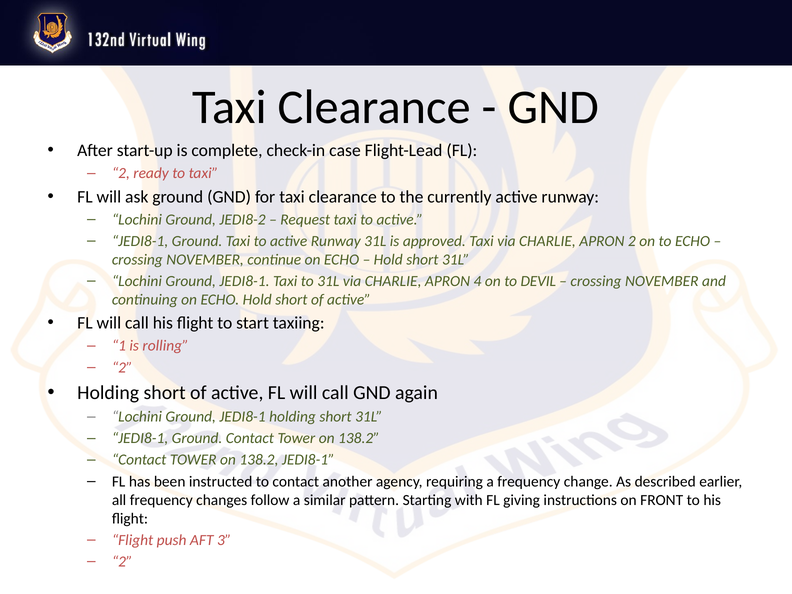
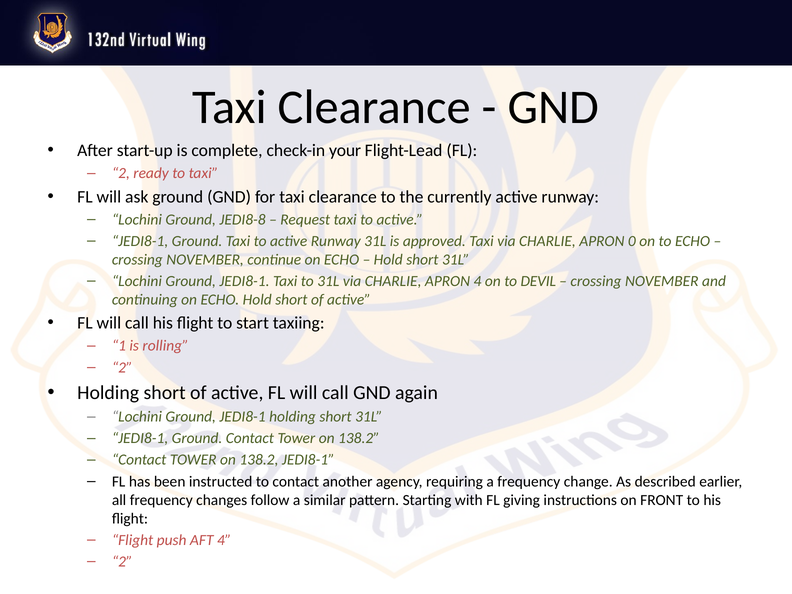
case: case -> your (345, 151)
JEDI8-2: JEDI8-2 -> JEDI8-8 (243, 220)
APRON 2: 2 -> 0 (632, 241)
AFT 3: 3 -> 4 (224, 540)
